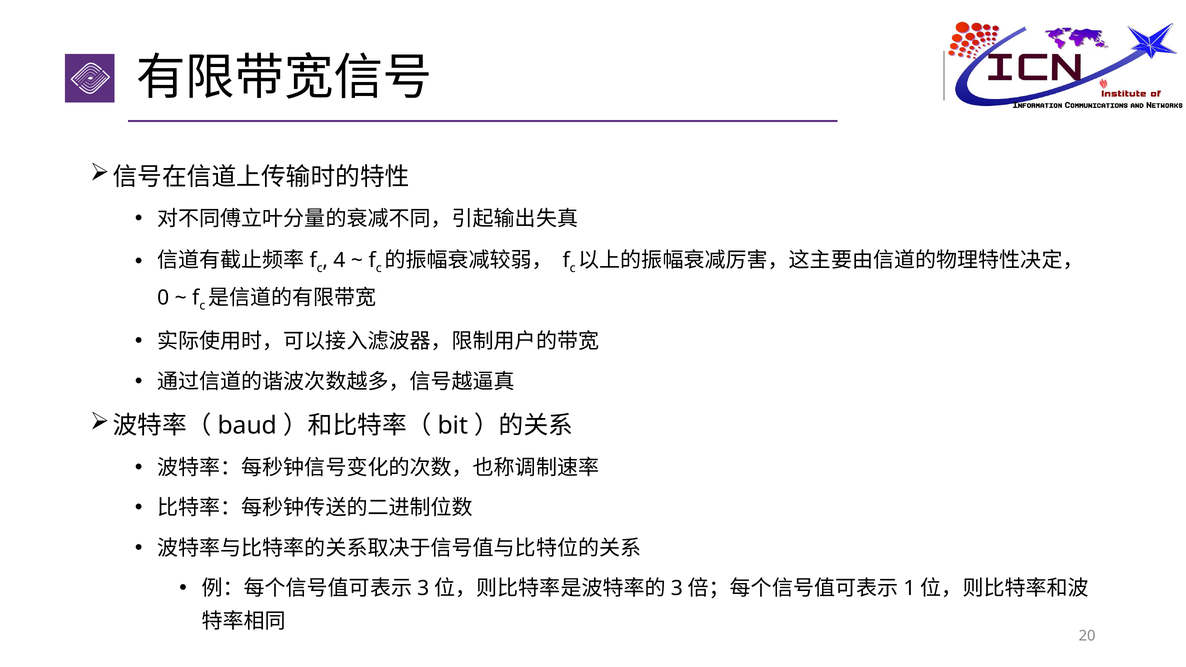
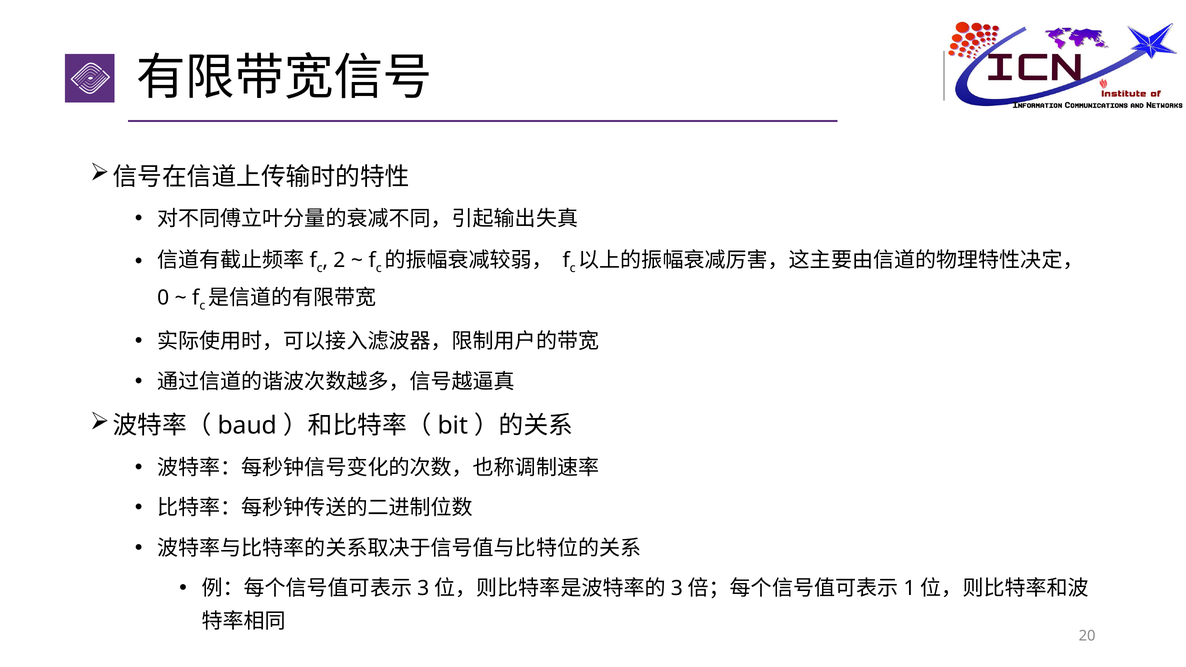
4: 4 -> 2 (339, 260)
